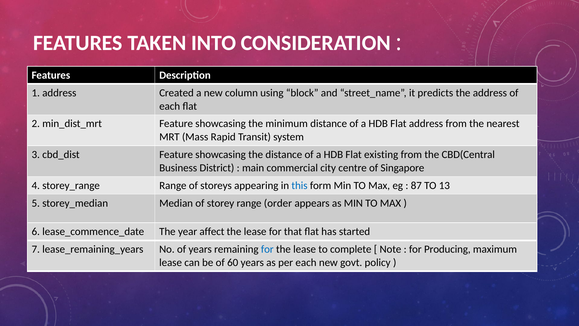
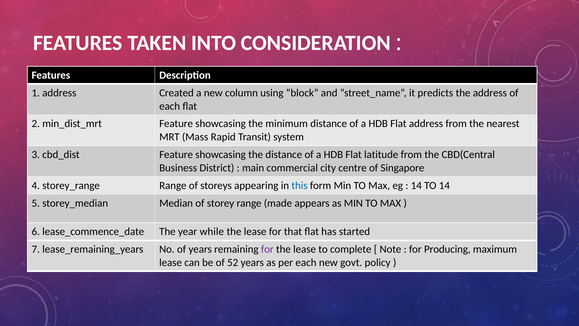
existing: existing -> latitude (381, 154)
87: 87 -> 14 (416, 185)
TO 13: 13 -> 14 (444, 185)
order: order -> made (278, 203)
affect: affect -> while (212, 231)
for colour: blue -> purple (267, 249)
60: 60 -> 52 (233, 262)
